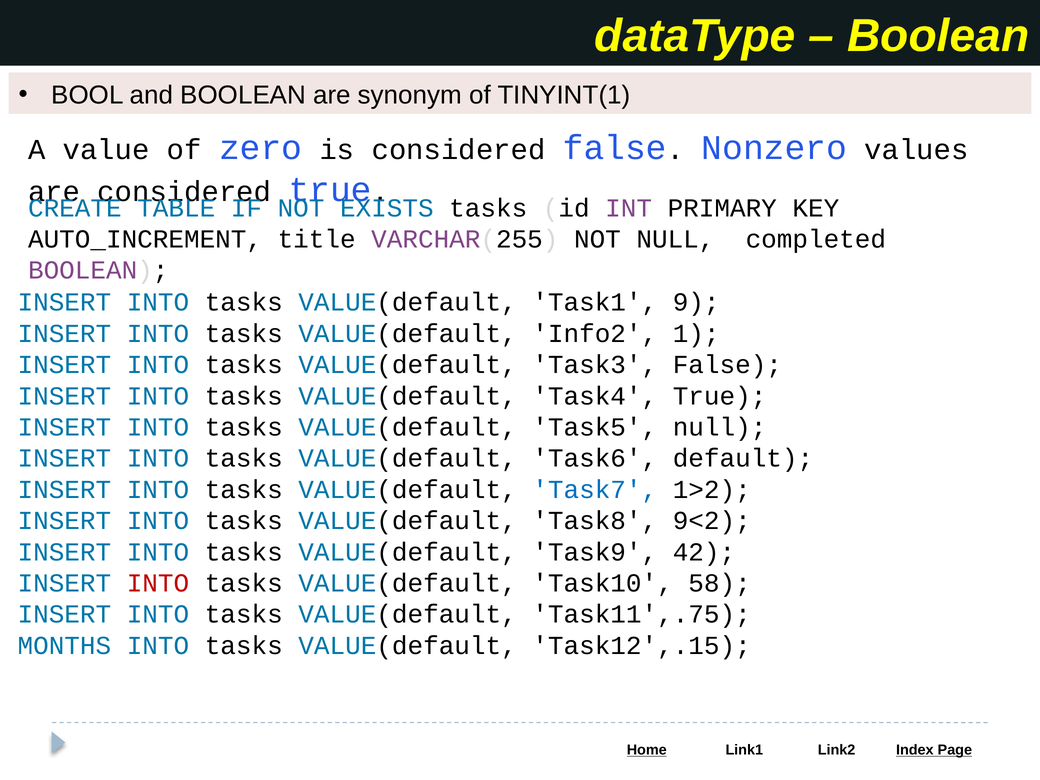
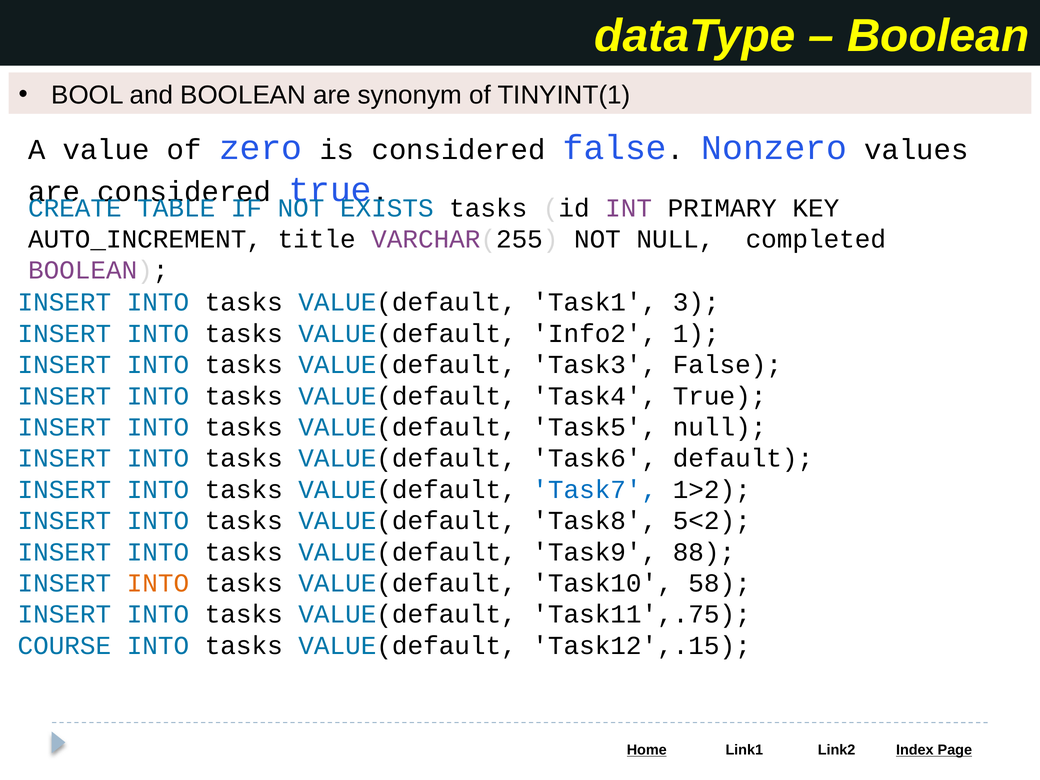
9: 9 -> 3 (696, 302)
9<2: 9<2 -> 5<2 (712, 521)
42: 42 -> 88 (704, 552)
INTO colour: red -> orange (158, 583)
MONTHS: MONTHS -> COURSE (64, 646)
